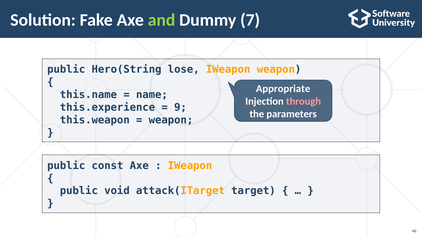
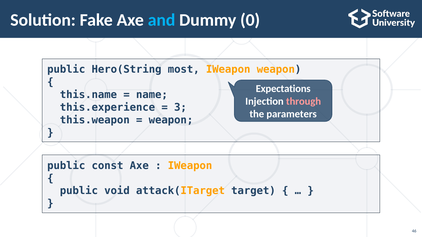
and colour: light green -> light blue (162, 20)
7: 7 -> 0 (250, 20)
lose: lose -> most (184, 70)
Appropriate: Appropriate -> Expectations (283, 89)
9: 9 -> 3 (180, 108)
